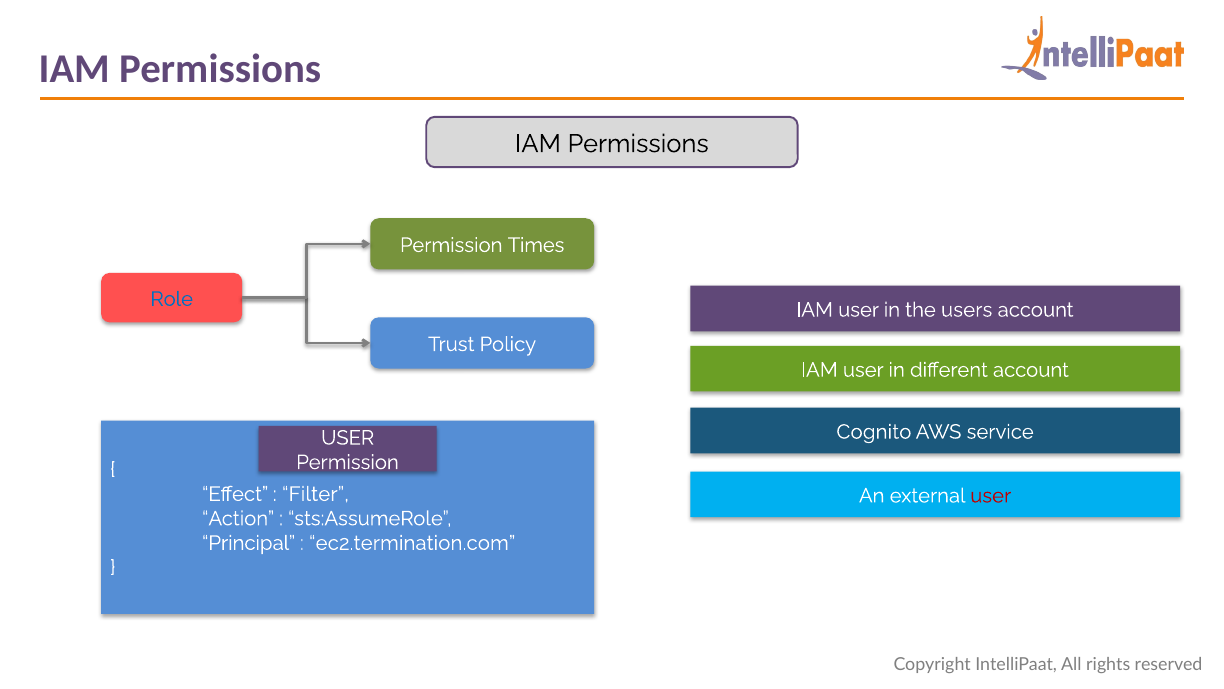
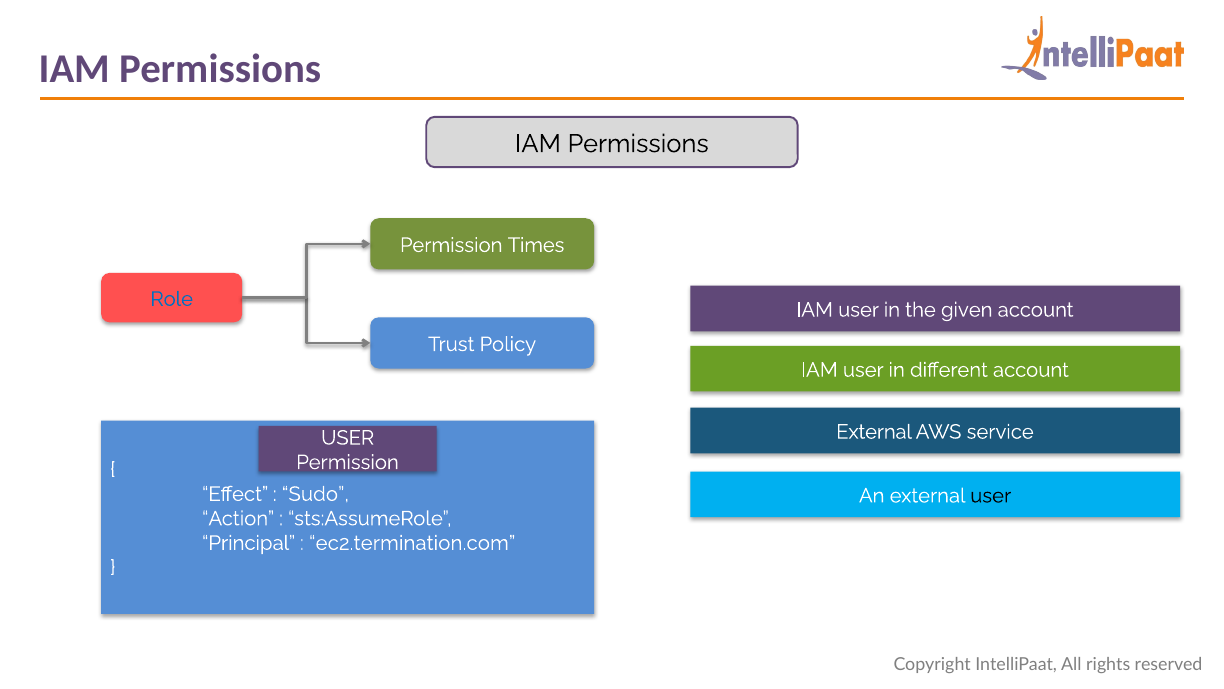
users: users -> given (967, 310)
Cognito: Cognito -> External (874, 432)
Filter: Filter -> Sudo (316, 494)
user colour: red -> black (991, 495)
